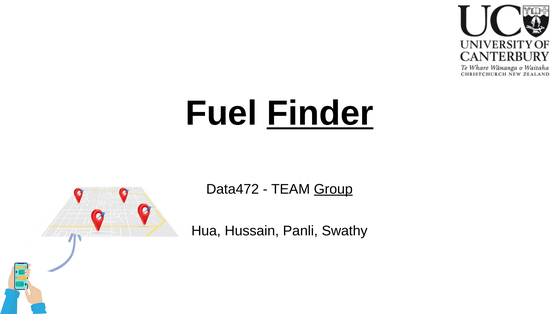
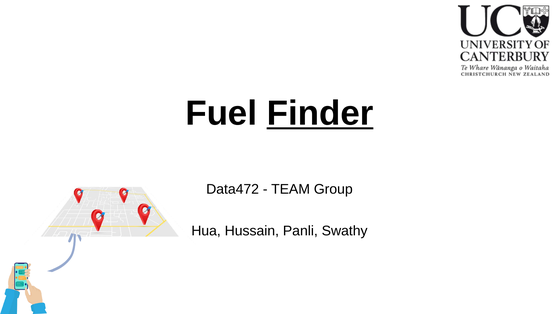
Group underline: present -> none (333, 189)
